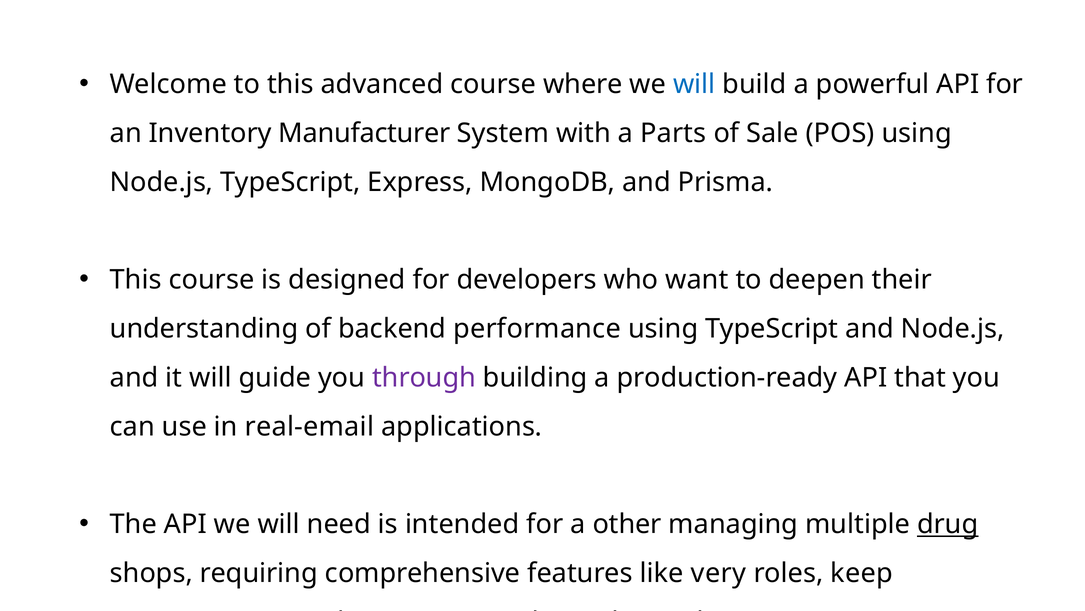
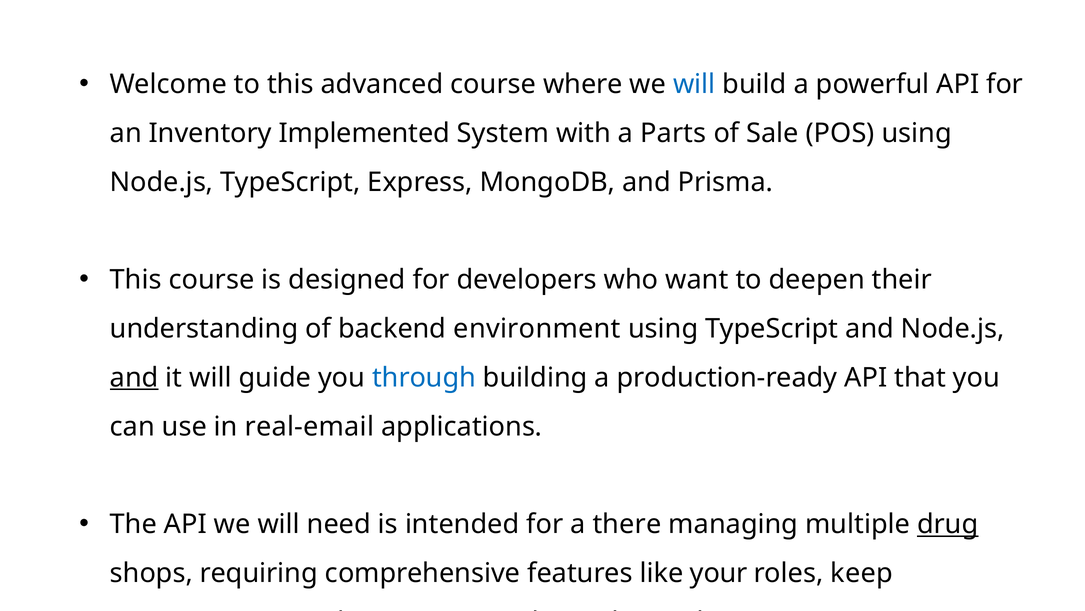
Manufacturer: Manufacturer -> Implemented (364, 133)
performance: performance -> environment (537, 328)
and underline: none -> present (134, 377)
through colour: purple -> blue (424, 377)
other: other -> there (627, 524)
very: very -> your (719, 573)
